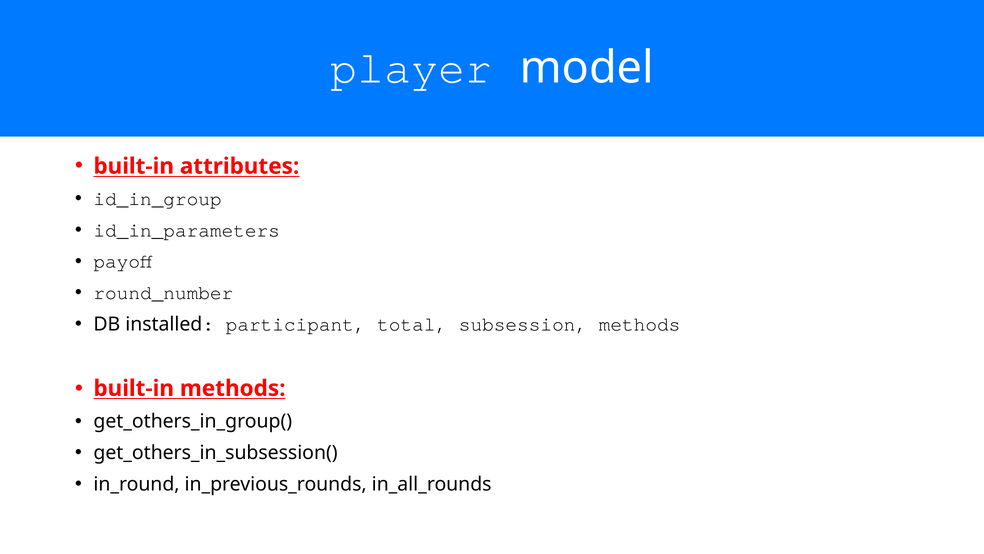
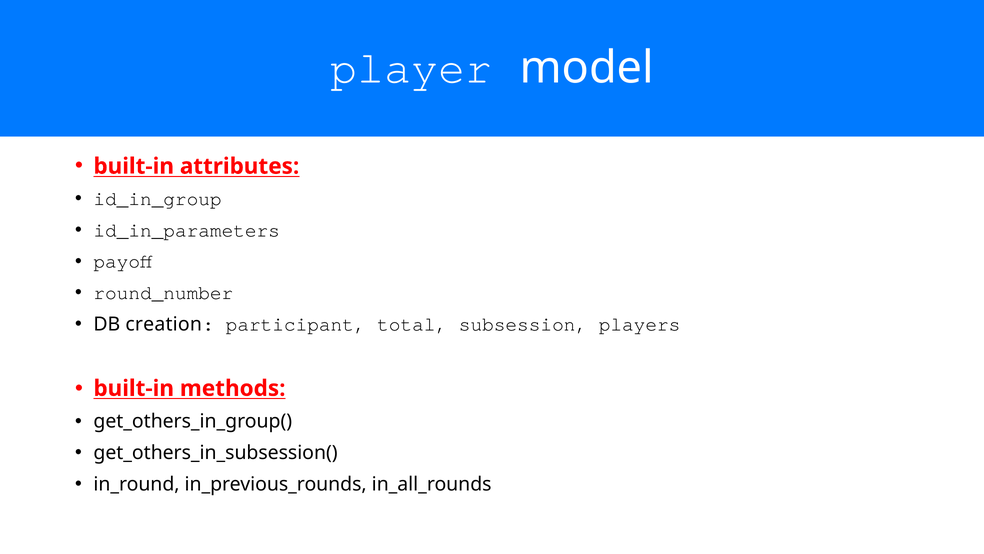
installed: installed -> creation (164, 324)
subsession methods: methods -> players (640, 324)
